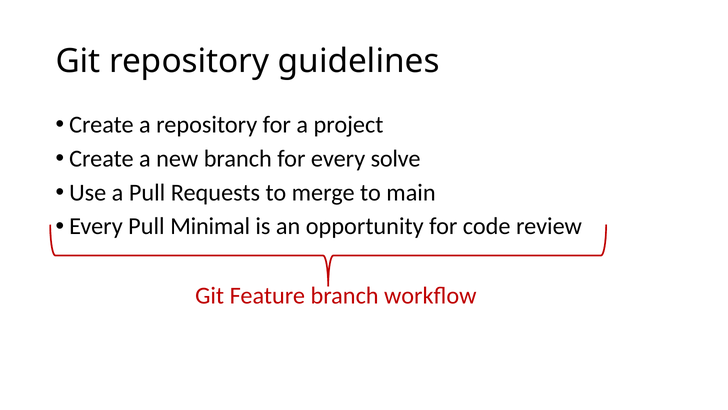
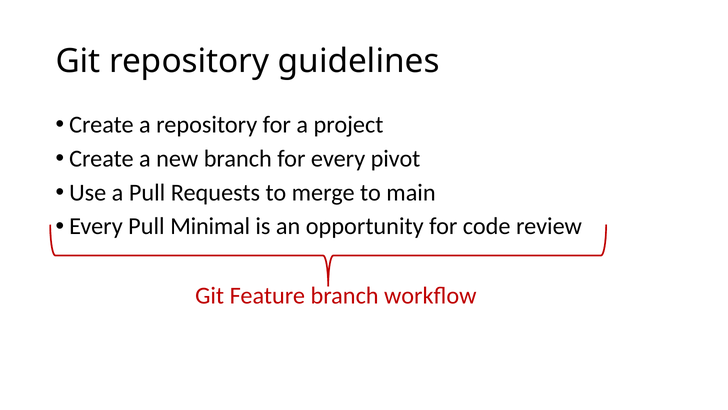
solve: solve -> pivot (396, 159)
